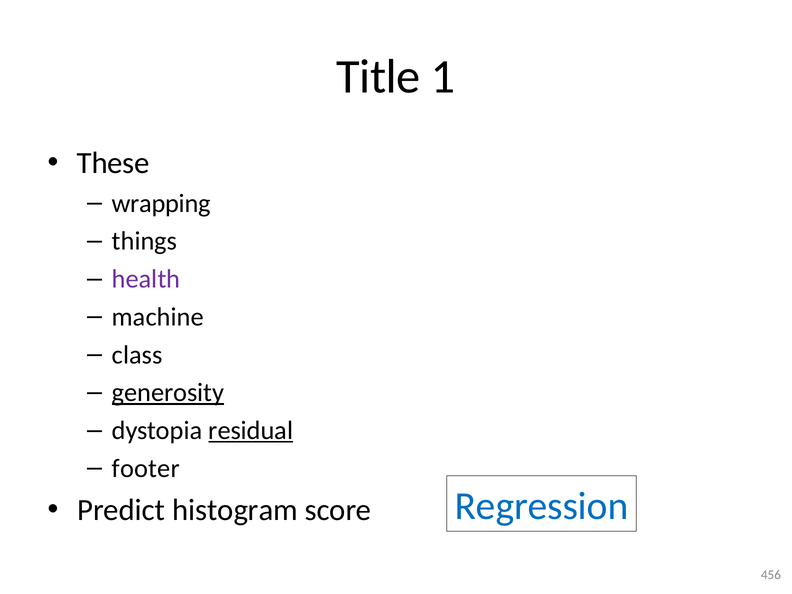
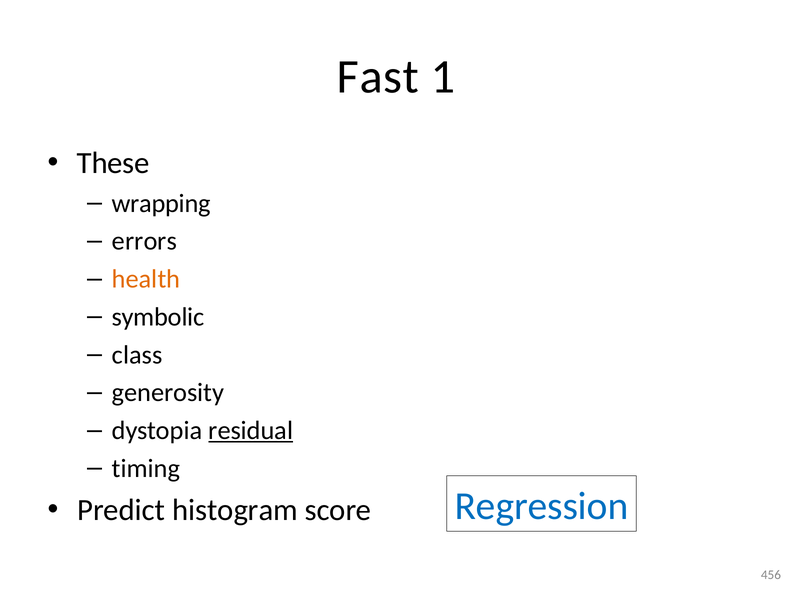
Title: Title -> Fast (378, 77)
things: things -> errors (144, 241)
health colour: purple -> orange (146, 279)
machine: machine -> symbolic (158, 317)
generosity underline: present -> none (168, 393)
footer: footer -> timing (146, 468)
